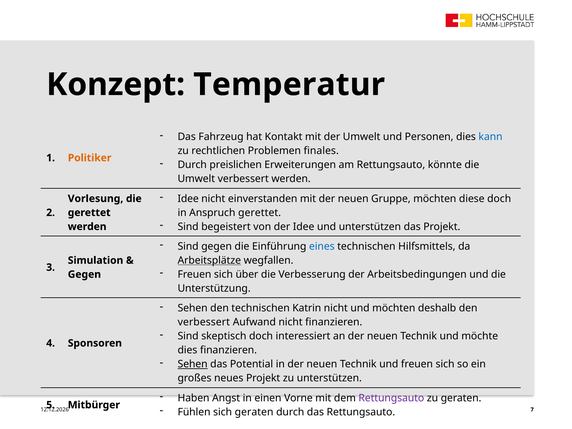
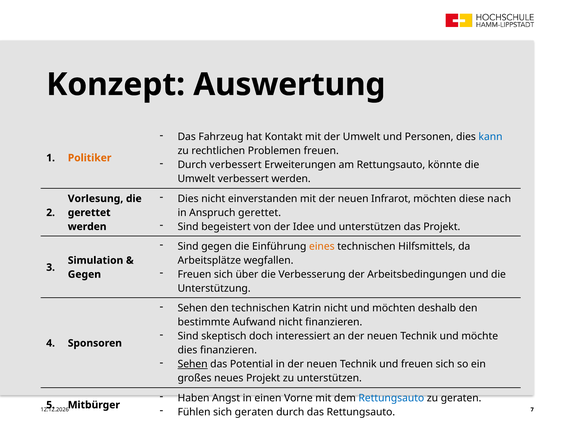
Temperatur: Temperatur -> Auswertung (289, 85)
Problemen finales: finales -> freuen (321, 151)
Durch preislichen: preislichen -> verbessert (236, 165)
Idee: Idee -> Dies (188, 199)
Gruppe: Gruppe -> Infrarot (391, 199)
diese doch: doch -> nach (499, 199)
eines colour: blue -> orange (322, 246)
Arbeitsplätze underline: present -> none (209, 260)
verbessert: verbessert -> bestimmte (204, 322)
Rettungsauto colour: purple -> blue (391, 398)
